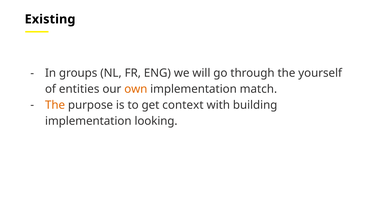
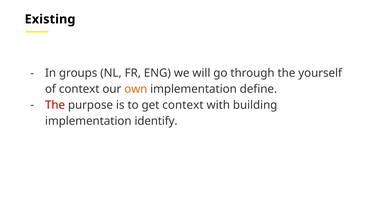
of entities: entities -> context (79, 89)
match: match -> define (258, 89)
The colour: orange -> red (55, 105)
looking: looking -> identify (156, 121)
